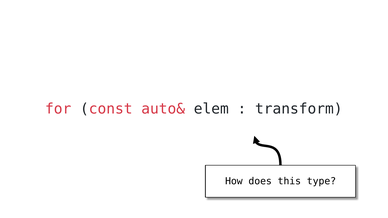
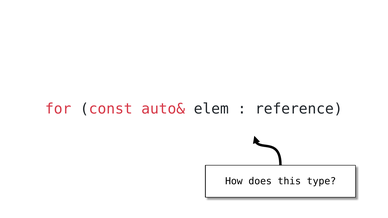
transform: transform -> reference (299, 109)
